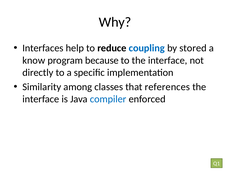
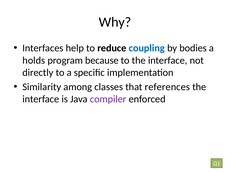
stored: stored -> bodies (193, 48)
know: know -> holds (34, 61)
compiler colour: blue -> purple (108, 99)
